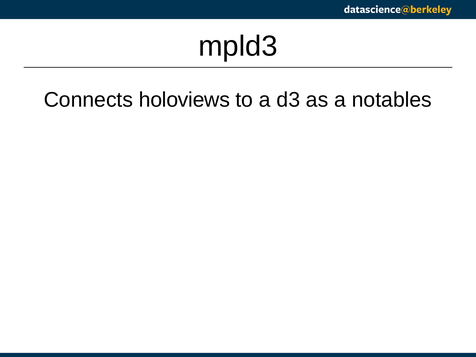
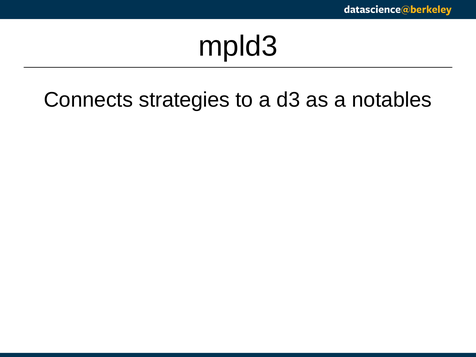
holoviews: holoviews -> strategies (184, 100)
